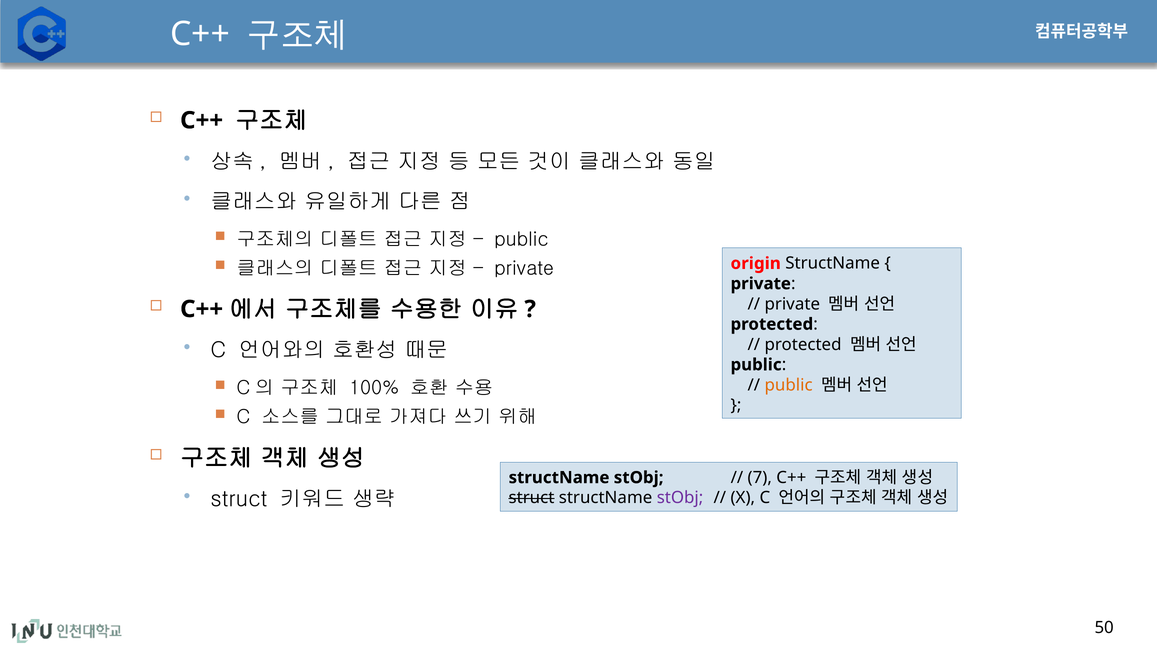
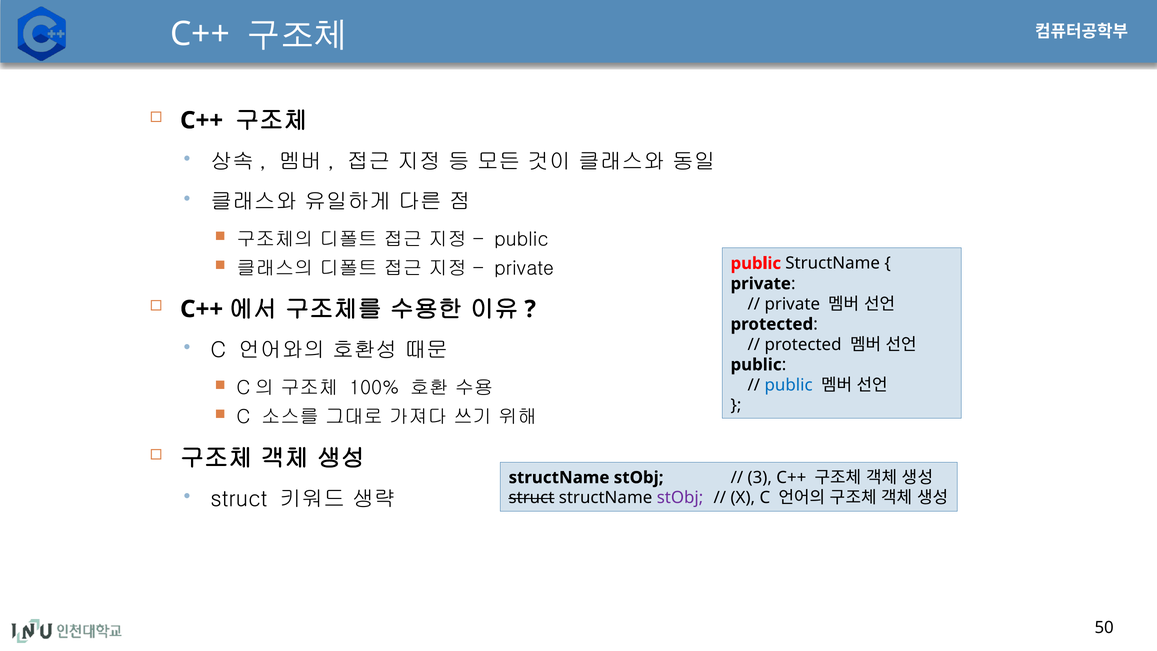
origin: origin -> public (756, 263)
public colour: orange -> blue (789, 385)
7: 7 -> 3 (760, 477)
